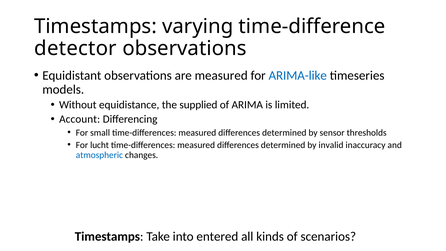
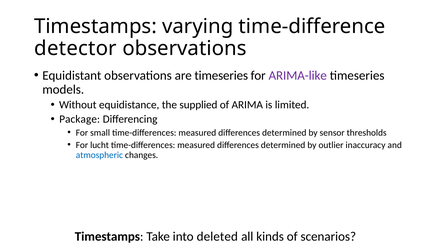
are measured: measured -> timeseries (221, 75)
ARIMA-like colour: blue -> purple (298, 75)
Account: Account -> Package (80, 119)
invalid: invalid -> outlier (331, 145)
entered: entered -> deleted (217, 236)
